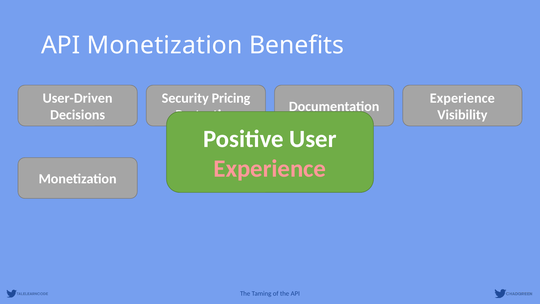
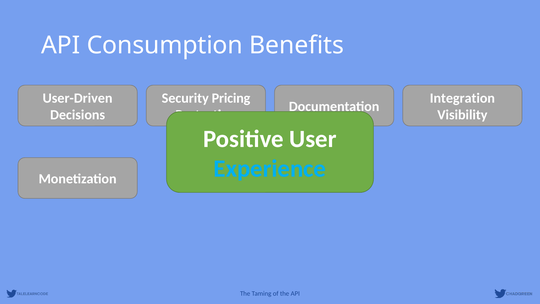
API Monetization: Monetization -> Consumption (165, 45)
Experience: Experience -> Integration (462, 98)
Experience colour: pink -> light blue (270, 168)
